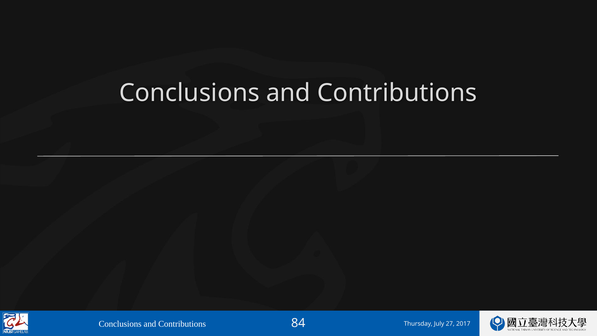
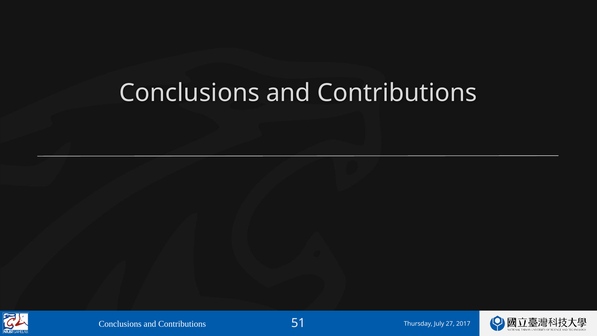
84: 84 -> 51 (298, 323)
